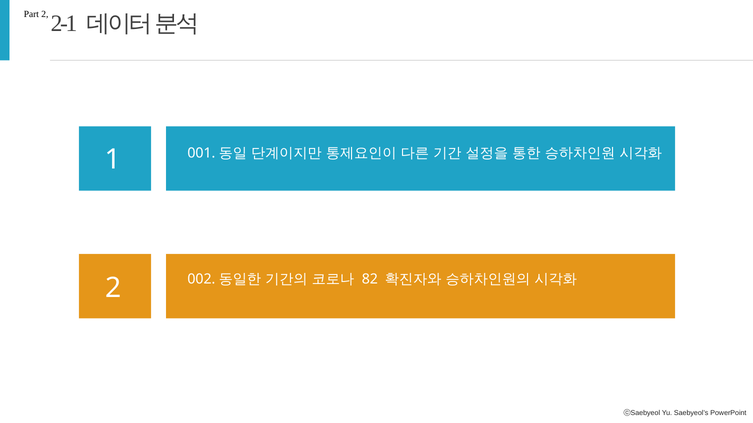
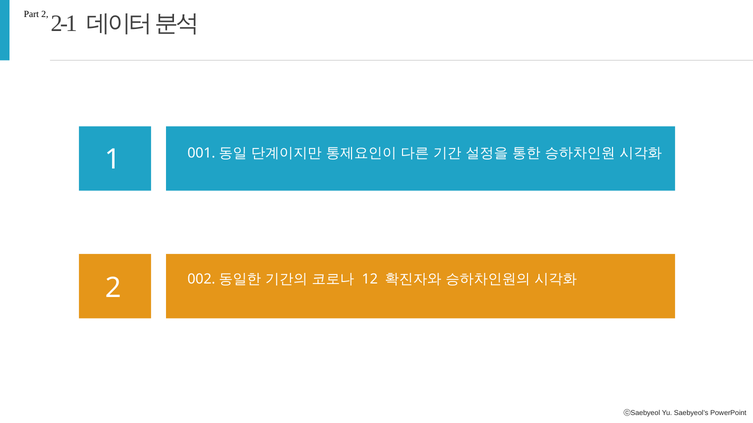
82: 82 -> 12 (370, 280)
